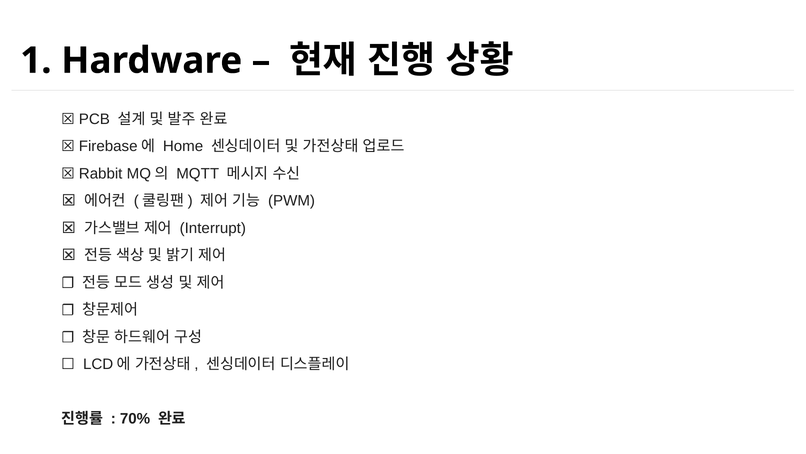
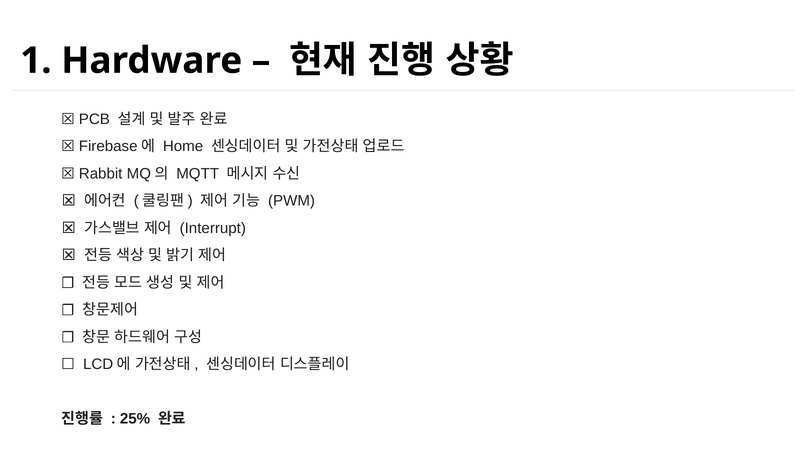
70%: 70% -> 25% (135, 418)
